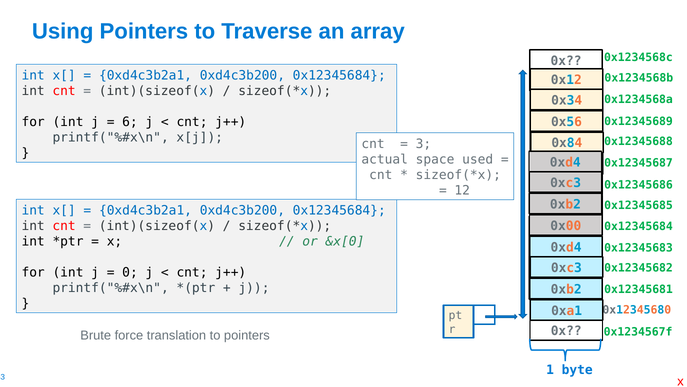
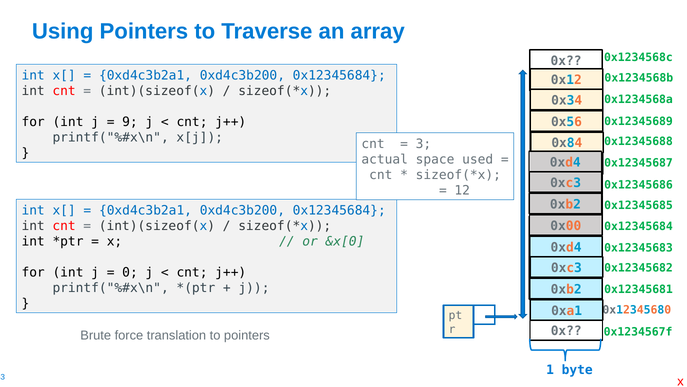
6: 6 -> 9 (130, 122)
